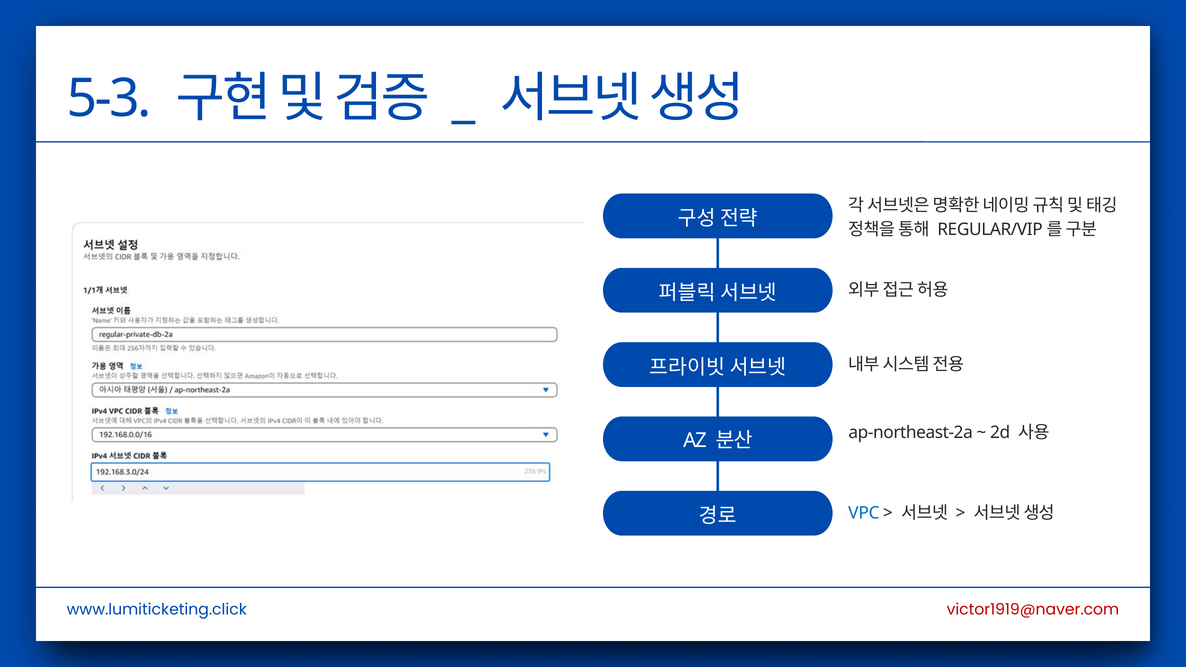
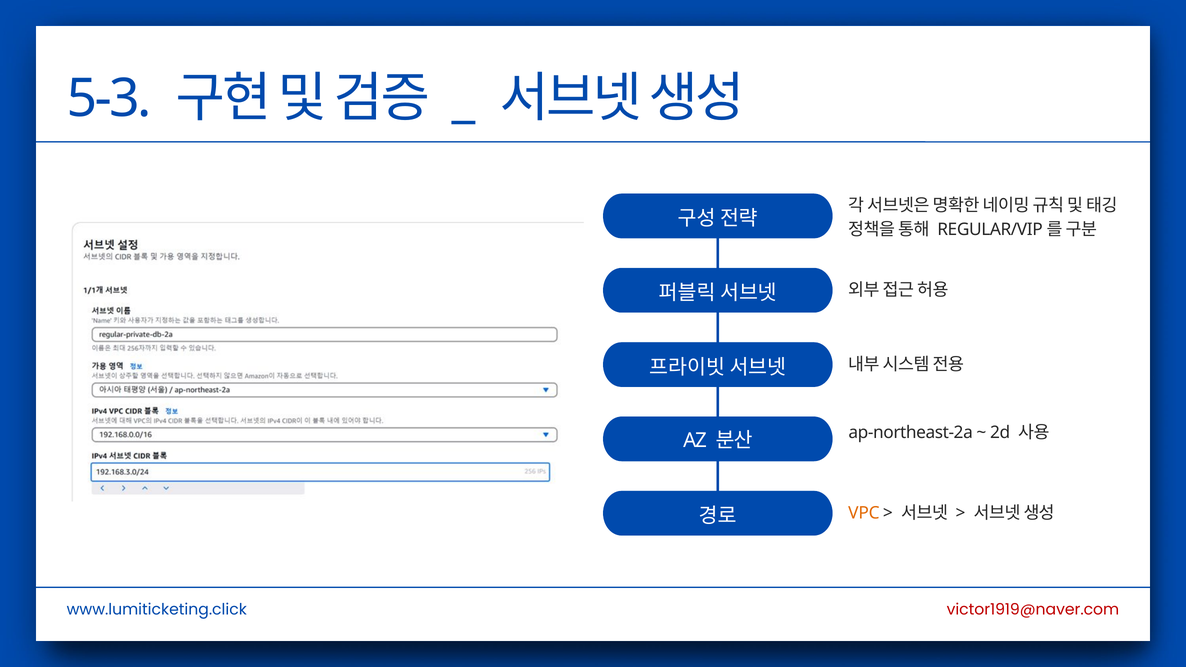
VPC colour: blue -> orange (864, 513)
